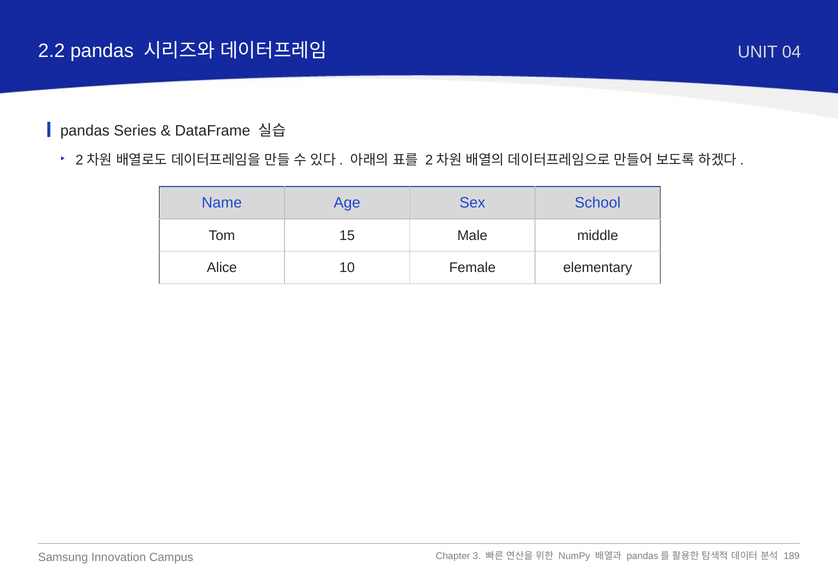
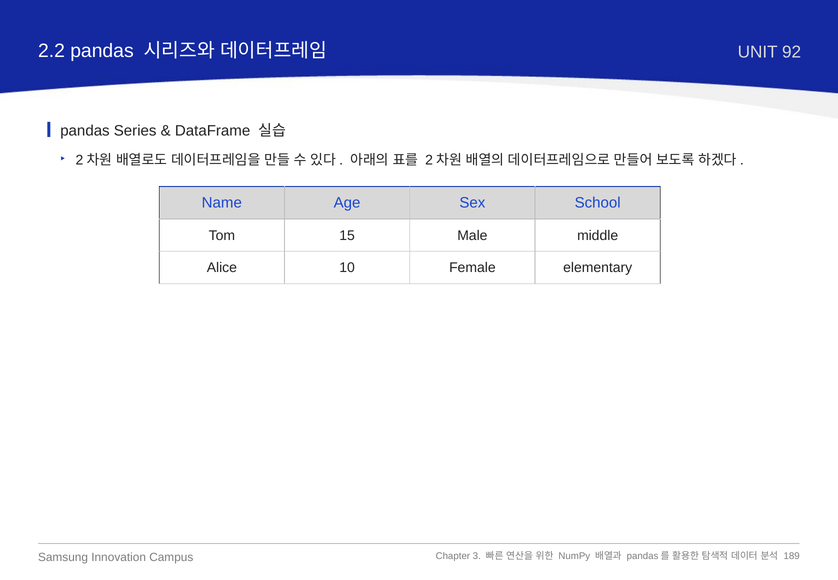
04: 04 -> 92 (792, 52)
